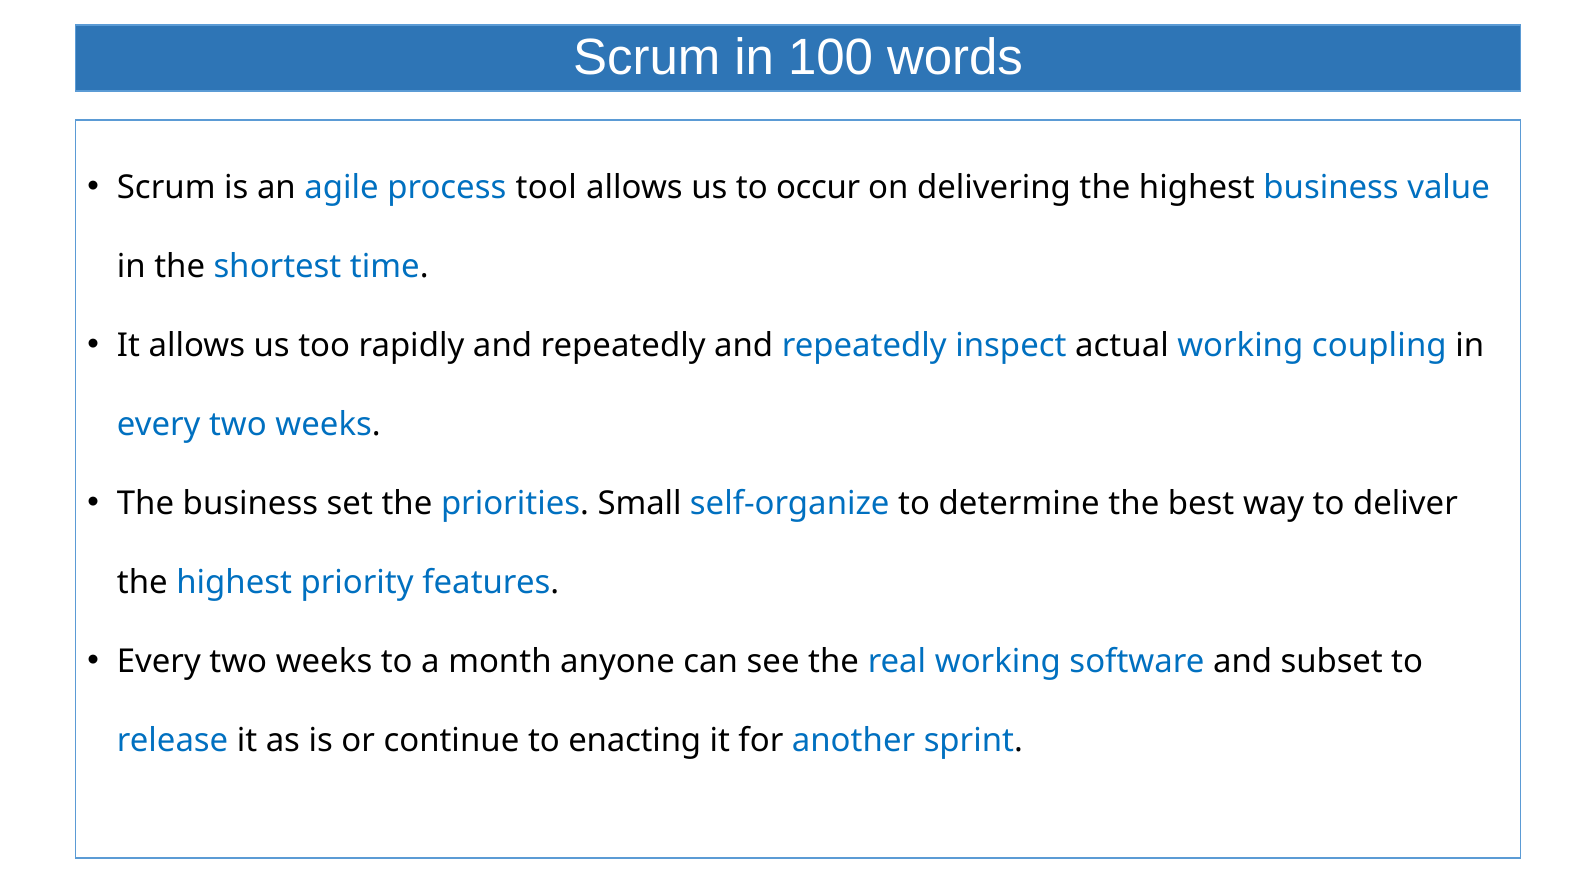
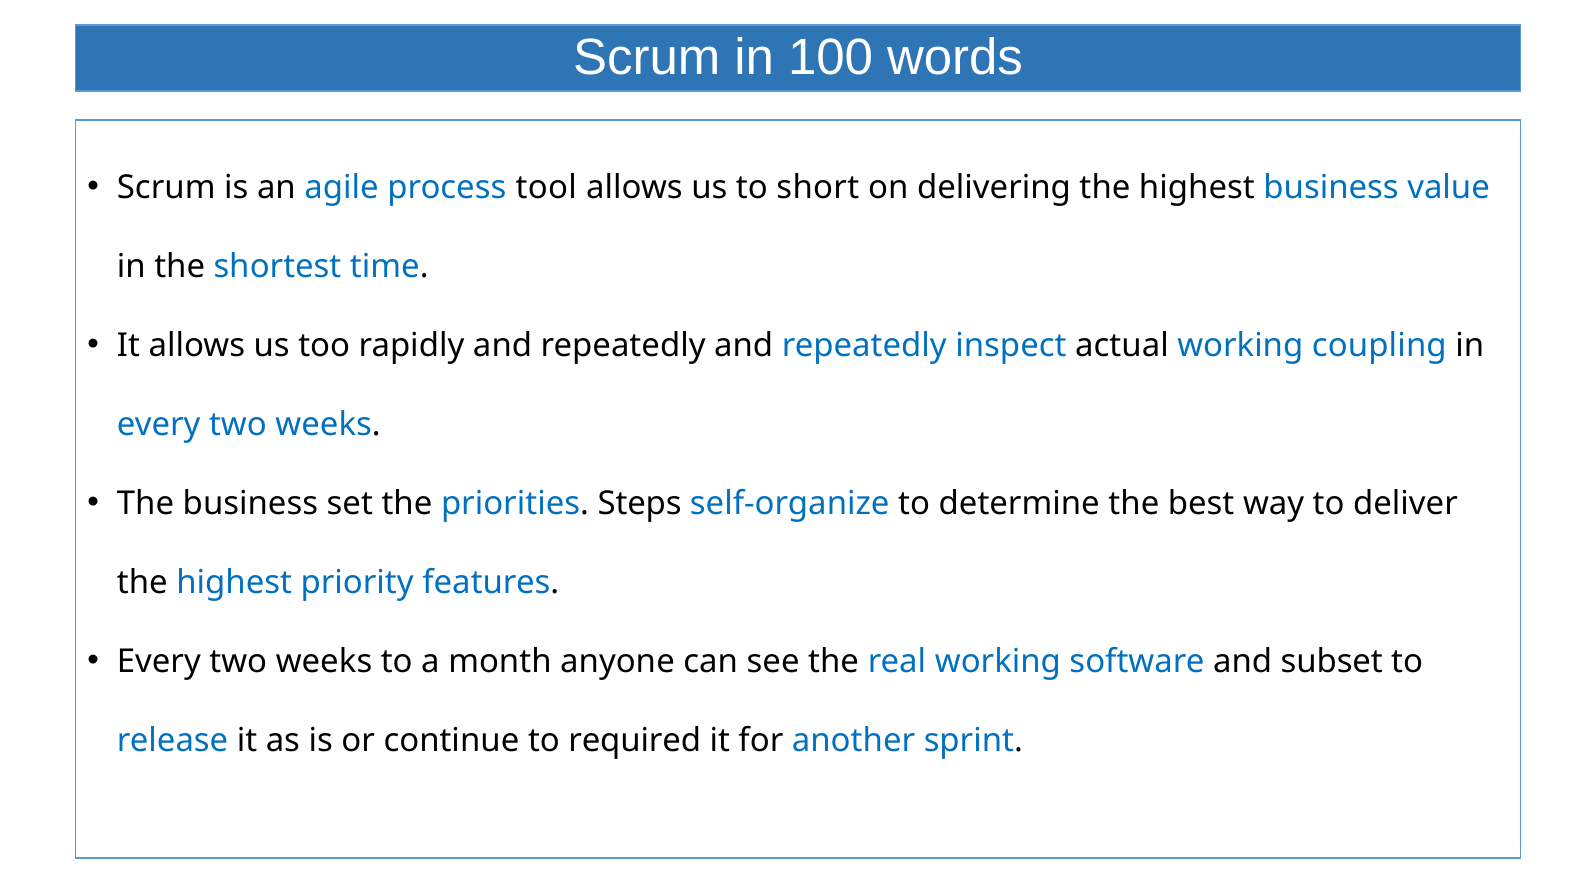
occur: occur -> short (818, 188)
Small: Small -> Steps (640, 504)
enacting: enacting -> required (635, 740)
